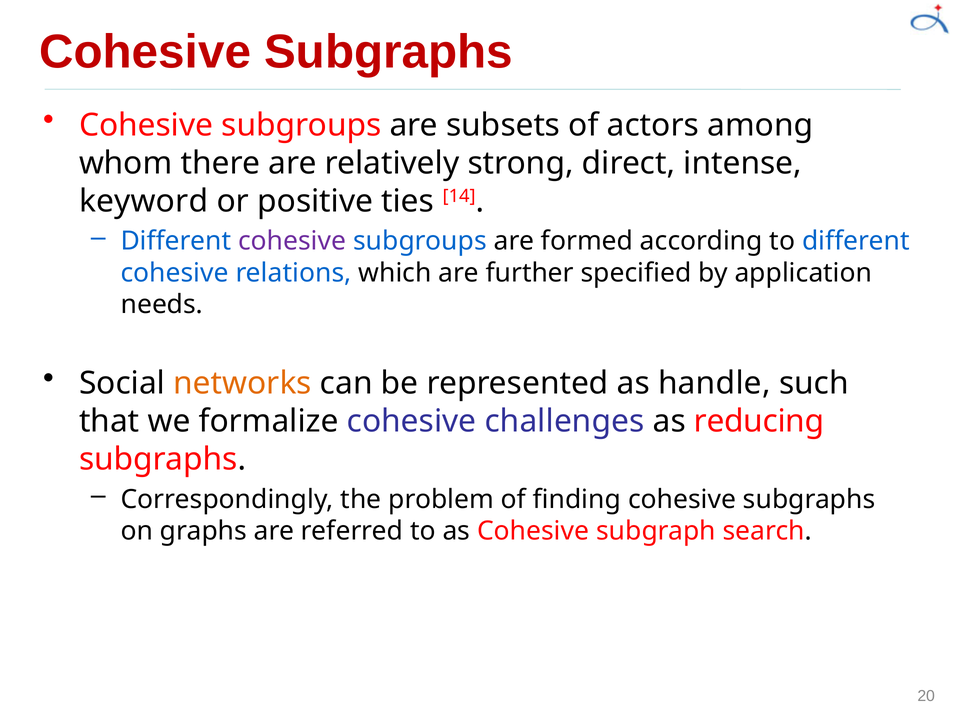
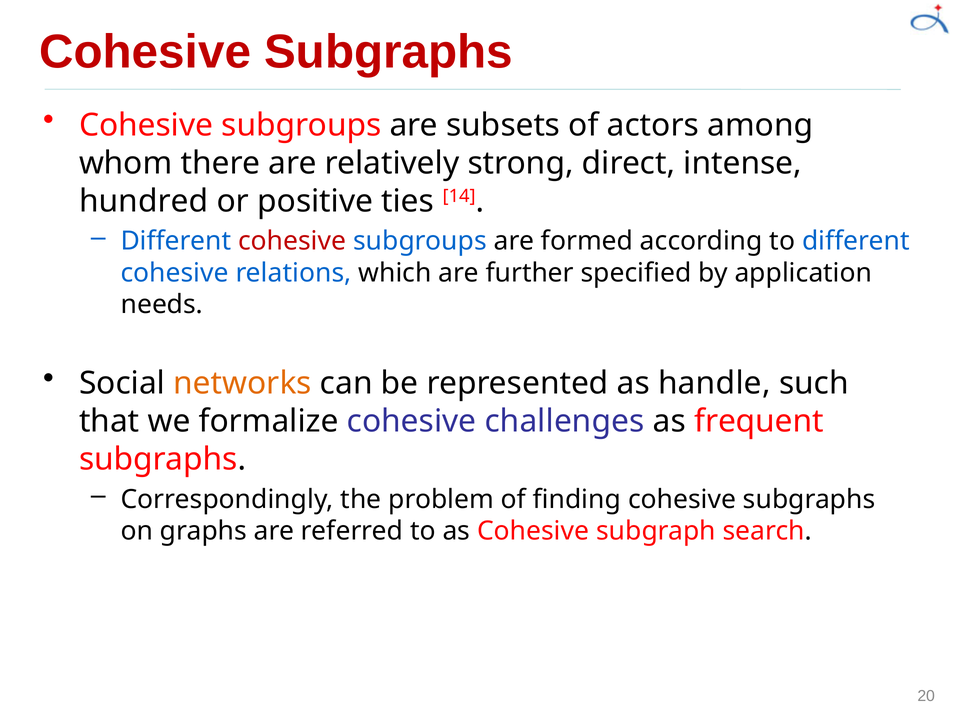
keyword: keyword -> hundred (144, 202)
cohesive colour: purple -> red (292, 241)
reducing: reducing -> frequent (759, 422)
